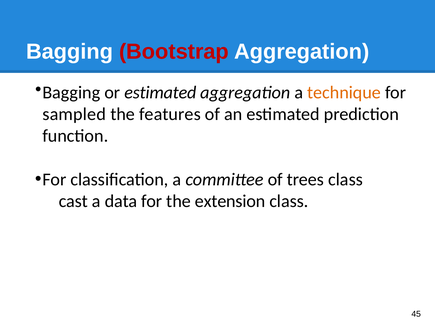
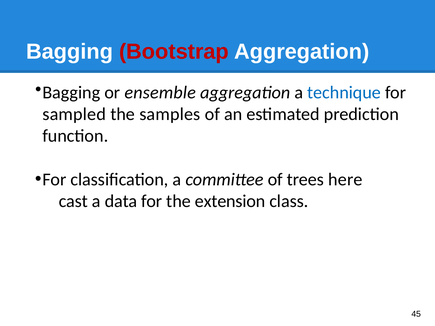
or estimated: estimated -> ensemble (160, 93)
technique colour: orange -> blue (344, 93)
features: features -> samples (170, 114)
trees class: class -> here (345, 180)
